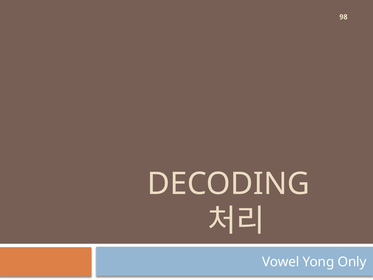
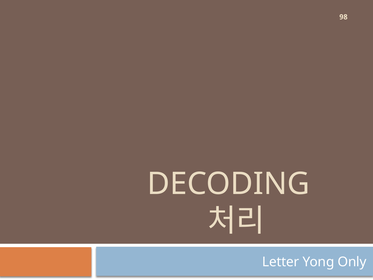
Vowel: Vowel -> Letter (281, 262)
